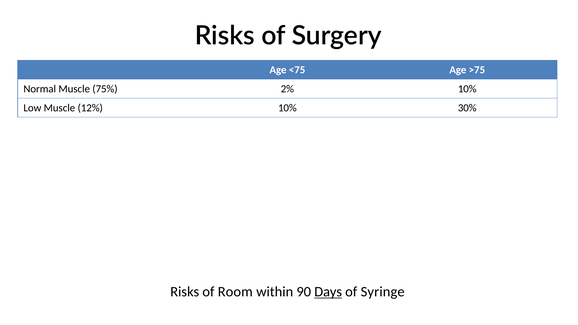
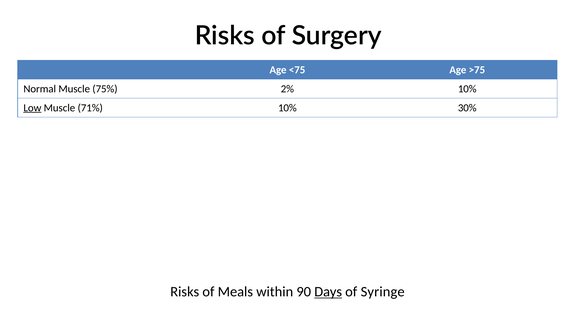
Low underline: none -> present (32, 108)
12%: 12% -> 71% (90, 108)
Room: Room -> Meals (235, 292)
